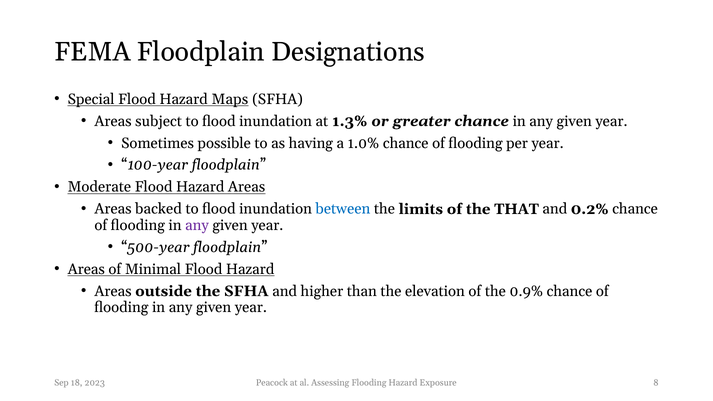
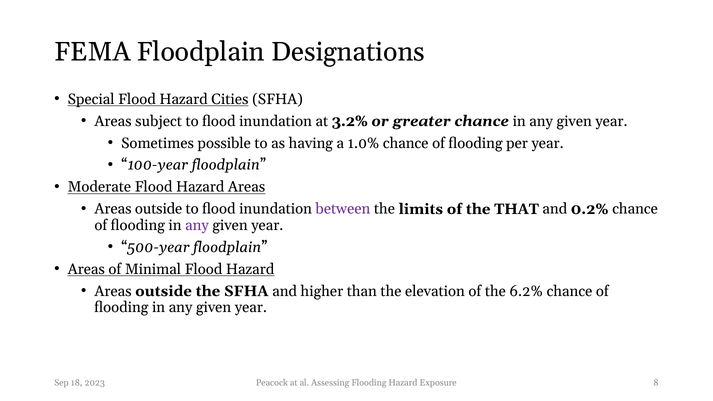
Maps: Maps -> Cities (230, 99)
1.3%: 1.3% -> 3.2% (350, 121)
backed: backed -> outside (159, 209)
between colour: blue -> purple (343, 209)
0.9%: 0.9% -> 6.2% (526, 291)
